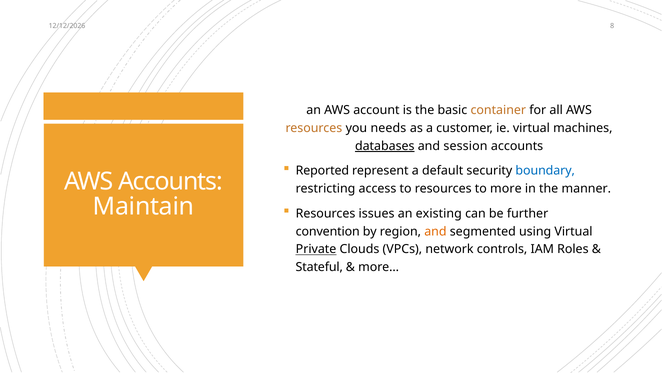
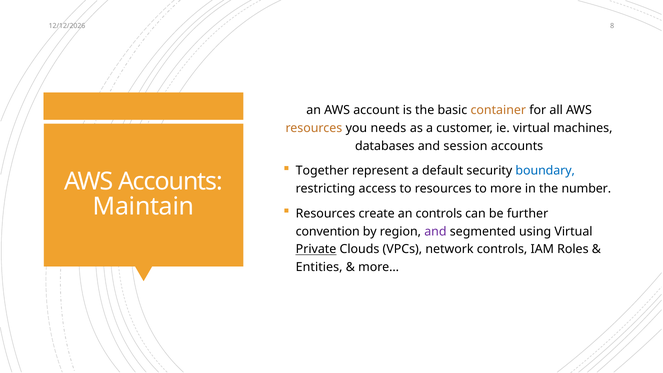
databases underline: present -> none (385, 146)
Reported: Reported -> Together (322, 171)
manner: manner -> number (586, 189)
issues: issues -> create (377, 214)
an existing: existing -> controls (439, 214)
and colour: orange -> purple (435, 231)
Stateful: Stateful -> Entities (319, 267)
